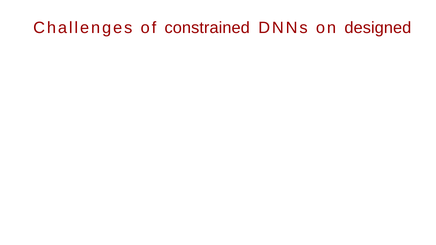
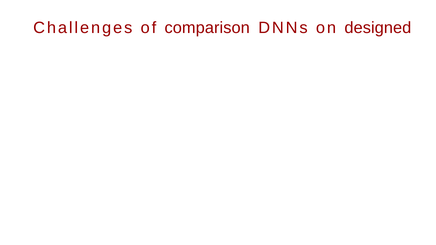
constrained: constrained -> comparison (207, 28)
